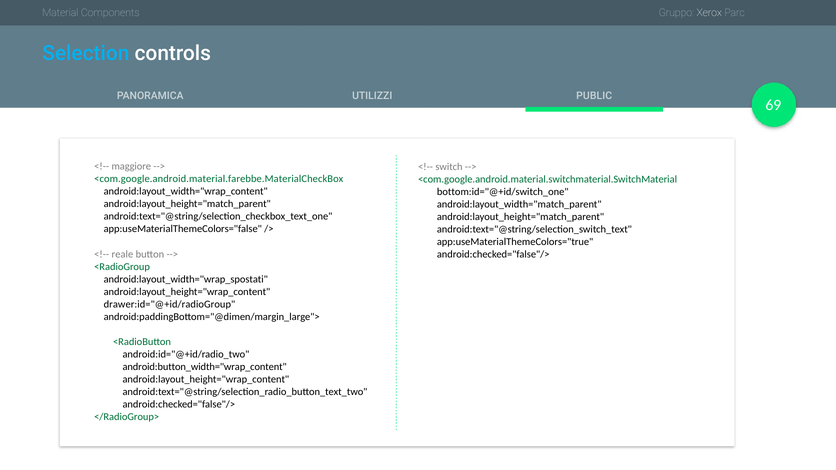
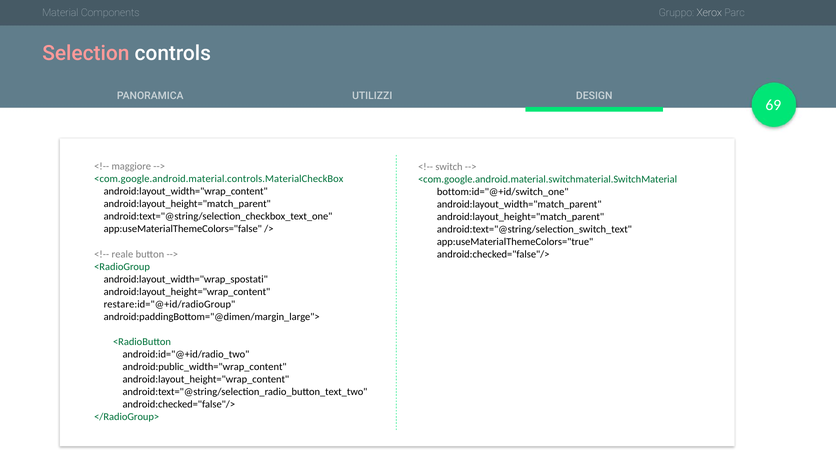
Selection colour: light blue -> pink (86, 54)
PUBLIC: PUBLIC -> DESIGN (594, 96)
<com.google.android.material.farebbe.MaterialCheckBox: <com.google.android.material.farebbe.MaterialCheckBox -> <com.google.android.material.controls.MaterialCheckBox (219, 179)
drawer:id="@+id/radioGroup: drawer:id="@+id/radioGroup -> restare:id="@+id/radioGroup (169, 304)
android:button_width="wrap_content: android:button_width="wrap_content -> android:public_width="wrap_content (205, 367)
